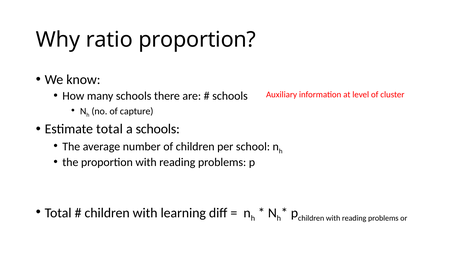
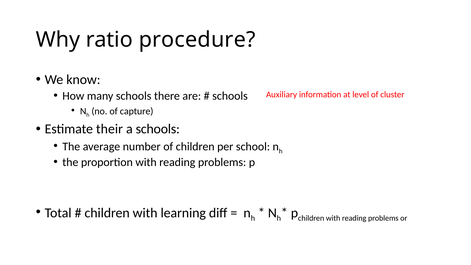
ratio proportion: proportion -> procedure (197, 40)
Estimate total: total -> their (109, 129)
